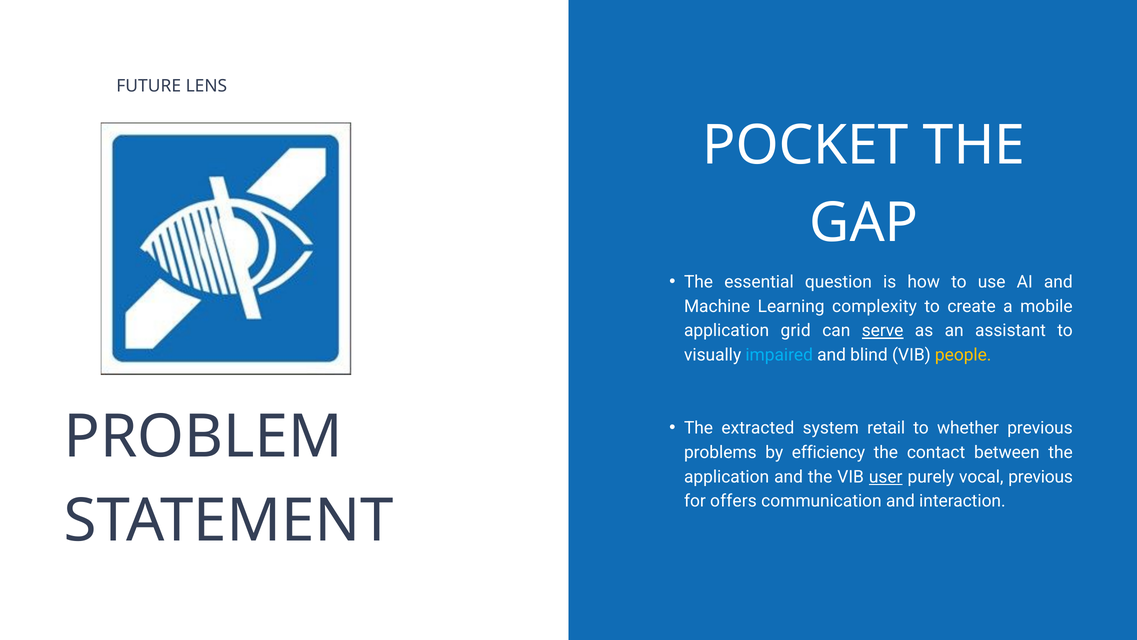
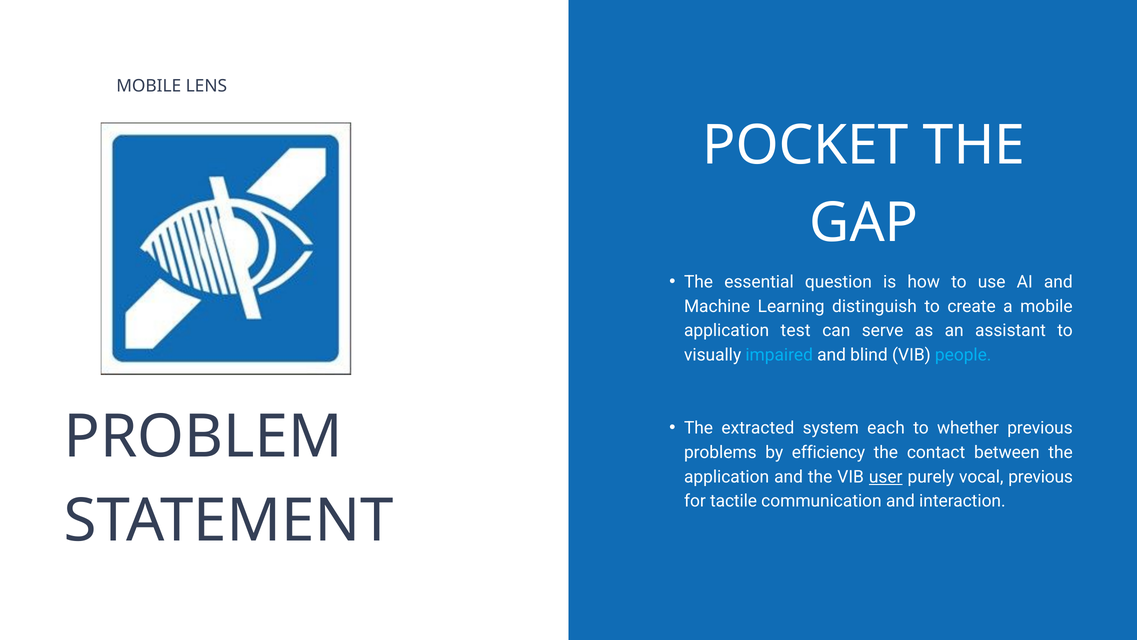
FUTURE: FUTURE -> MOBILE (149, 86)
complexity: complexity -> distinguish (875, 306)
grid: grid -> test (796, 331)
serve underline: present -> none (883, 331)
people colour: yellow -> light blue (963, 355)
retail: retail -> each (886, 428)
offers: offers -> tactile (734, 501)
